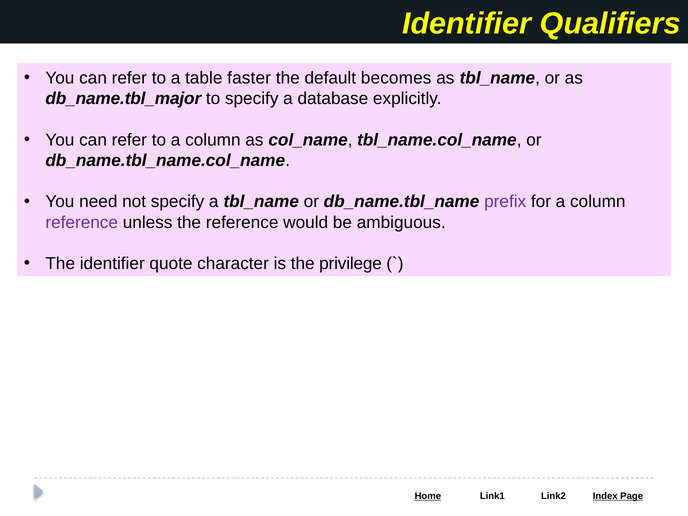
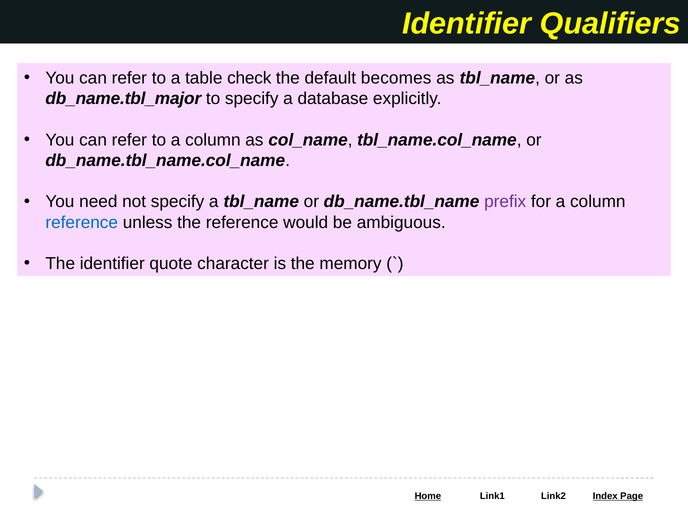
faster: faster -> check (249, 78)
reference colour: purple -> blue (82, 222)
privilege: privilege -> memory (350, 264)
